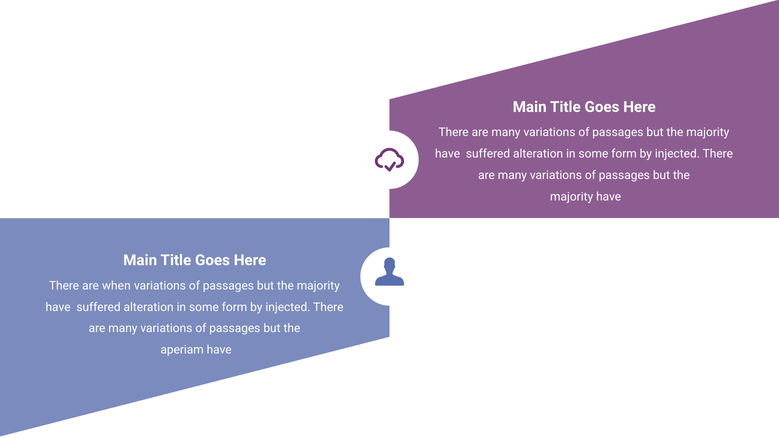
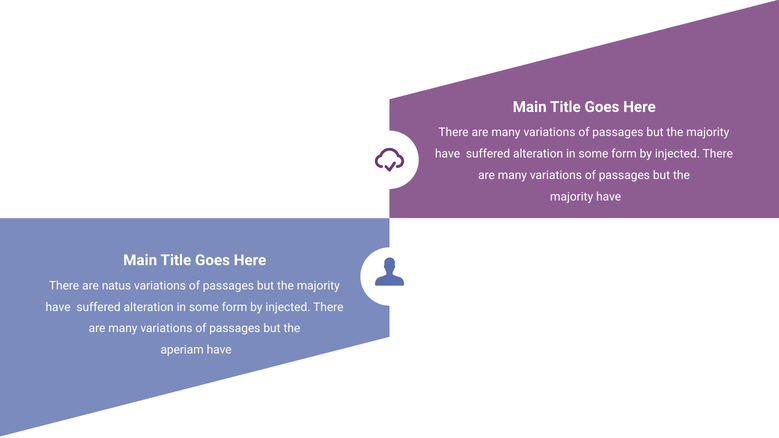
when: when -> natus (116, 286)
